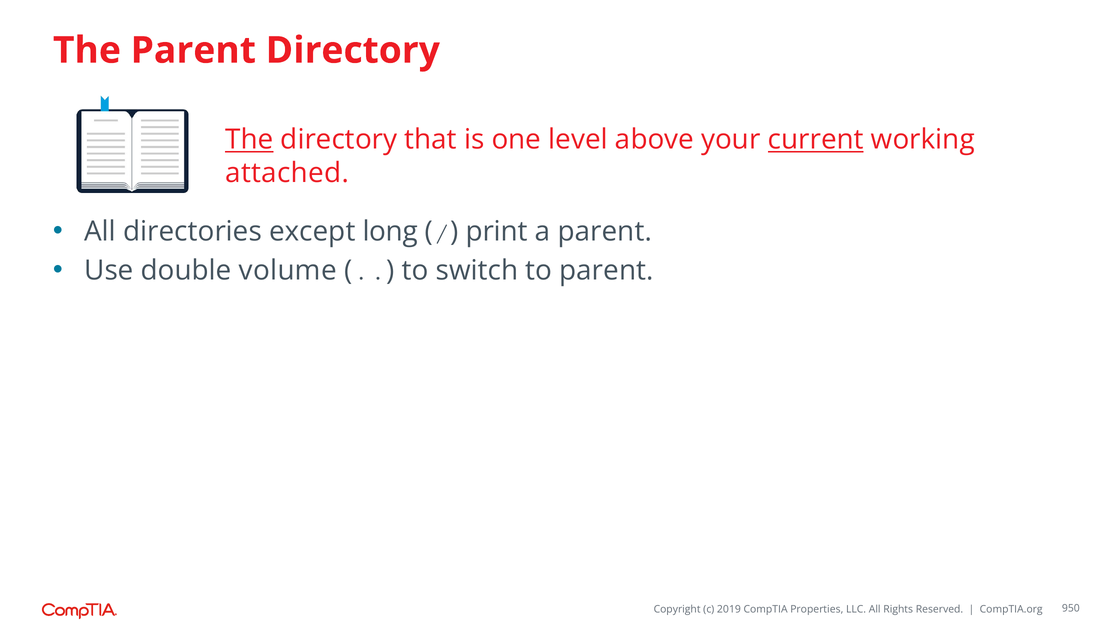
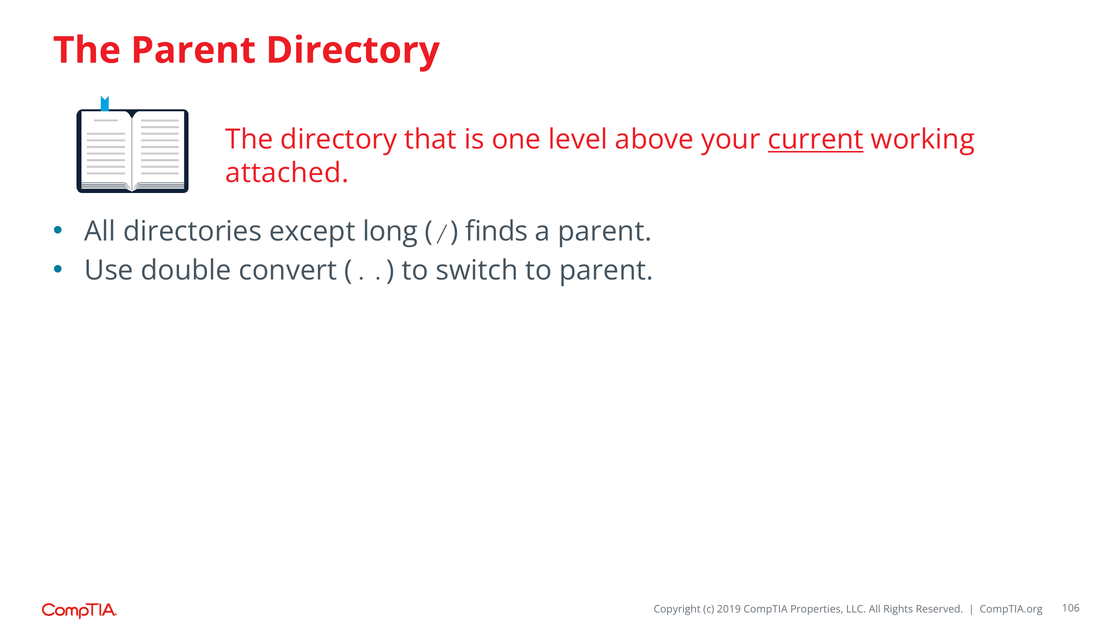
The underline: present -> none (249, 140)
print: print -> finds (497, 232)
volume: volume -> convert (288, 271)
950: 950 -> 106 (1071, 609)
